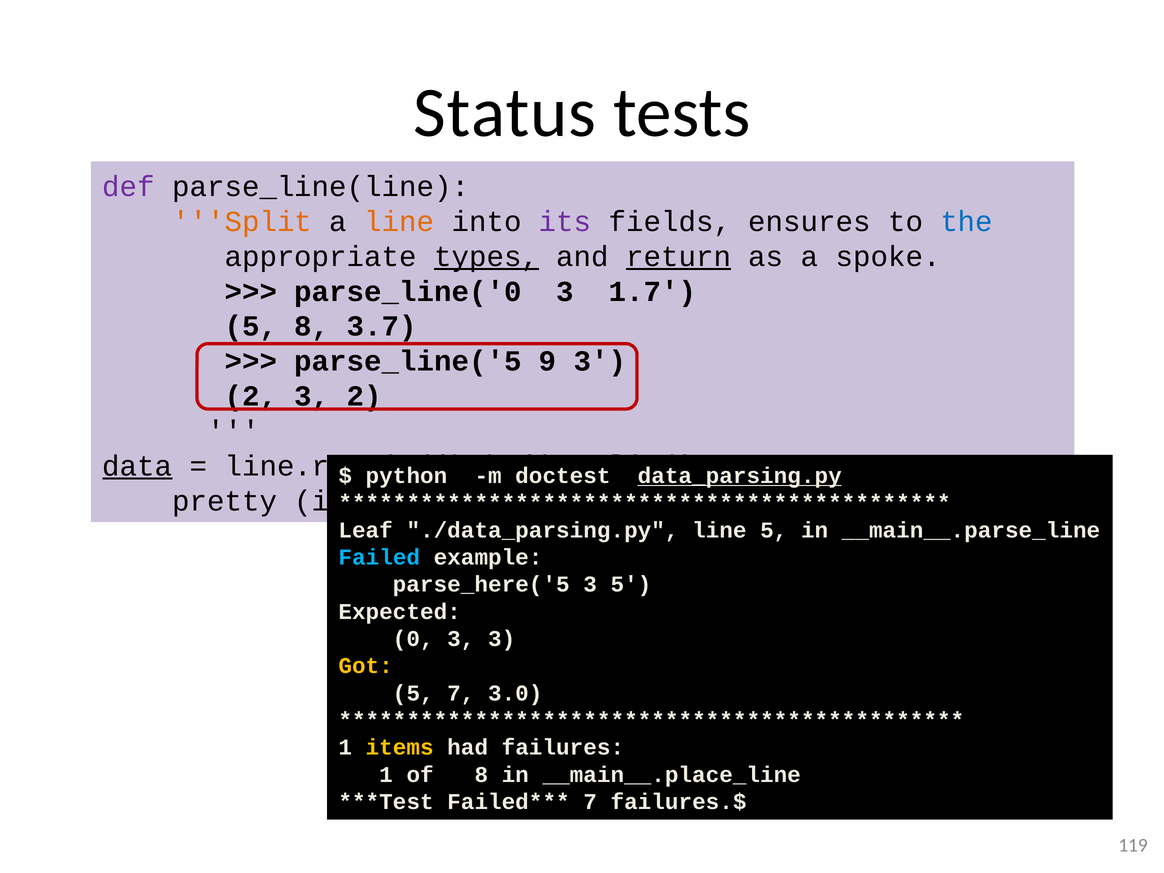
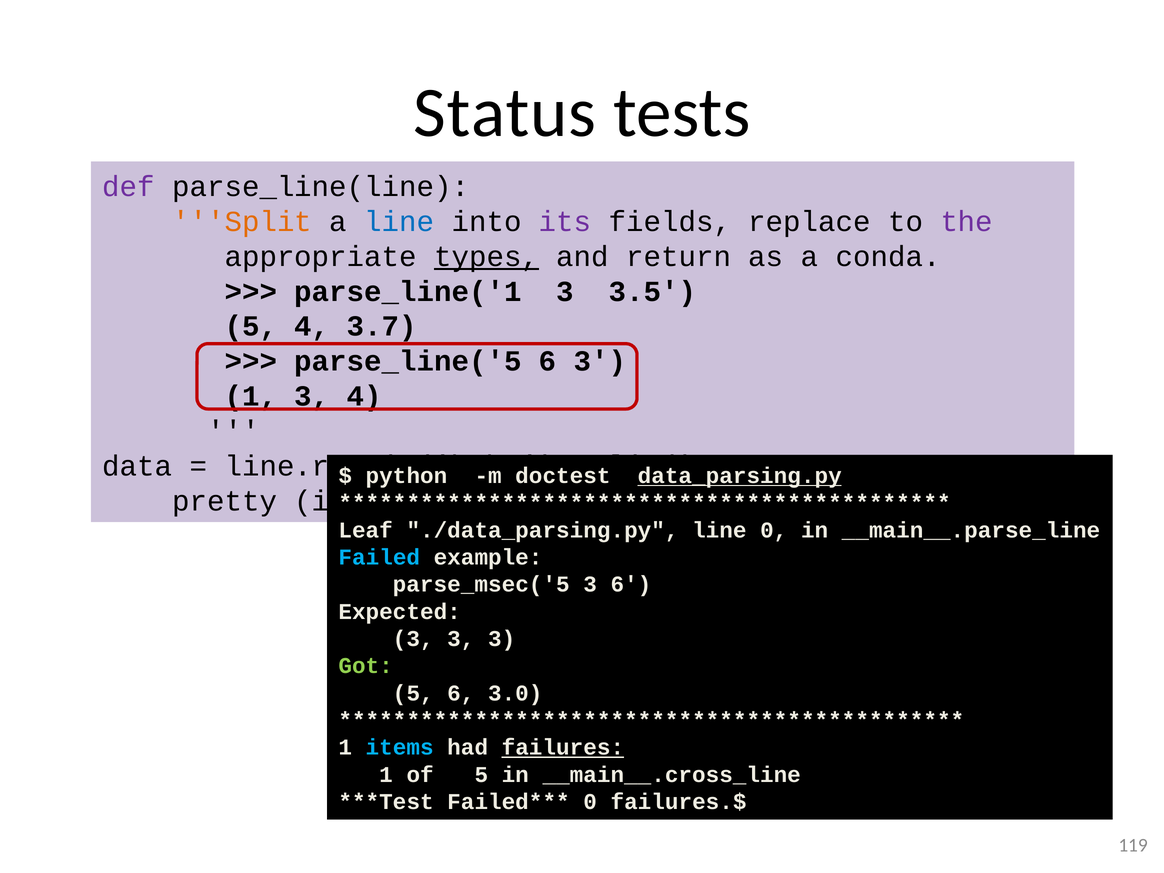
line colour: orange -> blue (399, 222)
ensures: ensures -> replace (810, 222)
the colour: blue -> purple (967, 222)
return underline: present -> none (679, 257)
spoke: spoke -> conda (888, 257)
parse_line('0: parse_line('0 -> parse_line('1 (408, 291)
1.7: 1.7 -> 3.5 (652, 291)
5 8: 8 -> 4 (312, 326)
parse_line('5 9: 9 -> 6 (548, 361)
2: 2 -> 1 (251, 396)
2: 2 -> 4 (364, 396)
data underline: present -> none (137, 466)
line 5: 5 -> 0 (774, 530)
parse_here('5: parse_here('5 -> parse_msec('5 (481, 584)
3 5: 5 -> 6 (631, 584)
0: 0 -> 3 (413, 639)
Got colour: yellow -> light green (366, 666)
5 7: 7 -> 6 (461, 693)
items colour: yellow -> light blue (400, 747)
failures underline: none -> present (563, 747)
of 8: 8 -> 5 (481, 775)
__main__.place_line: __main__.place_line -> __main__.cross_line (672, 775)
7: 7 -> 0 (590, 802)
